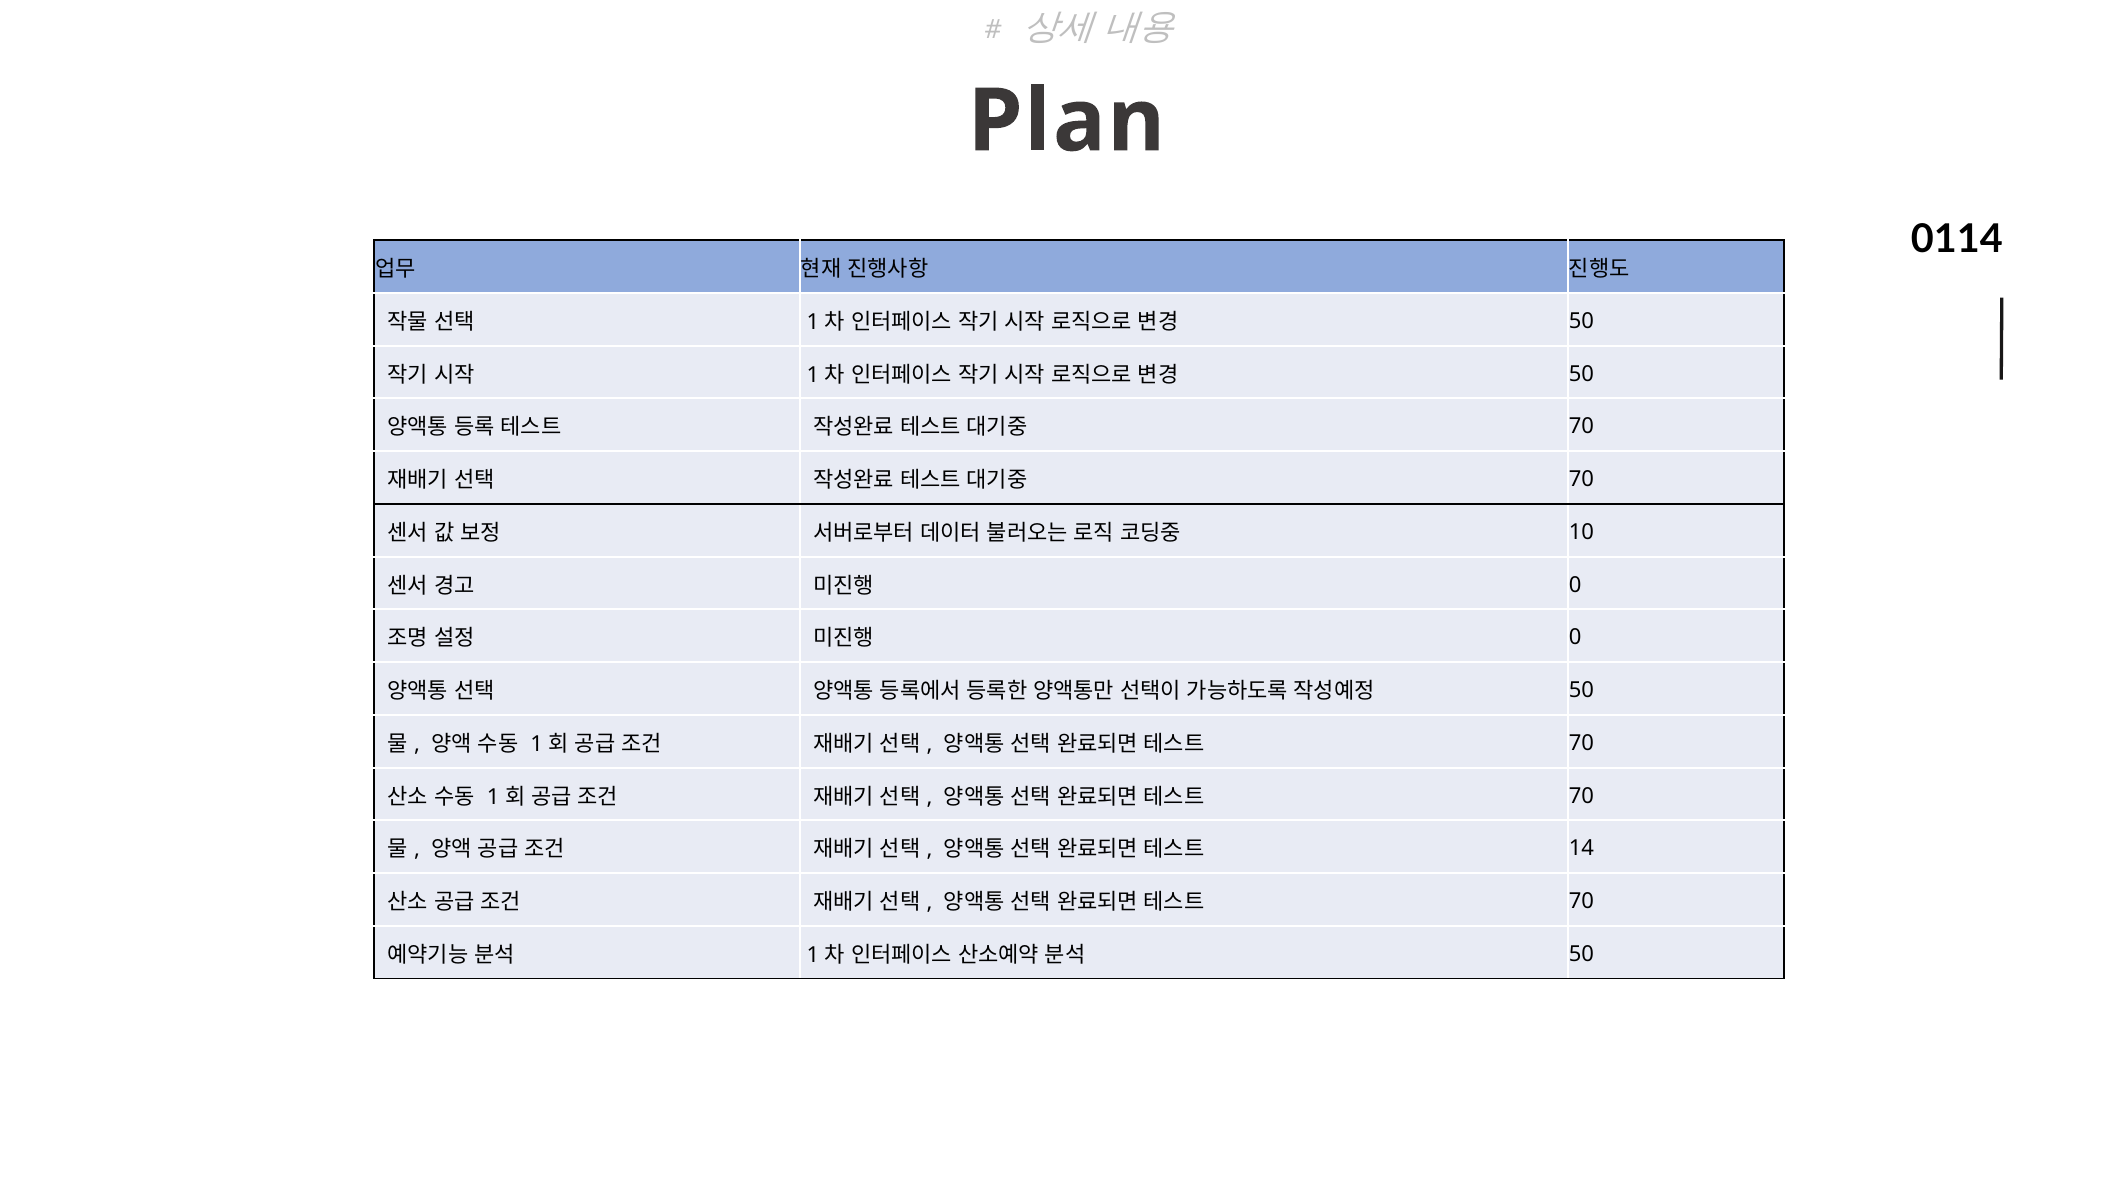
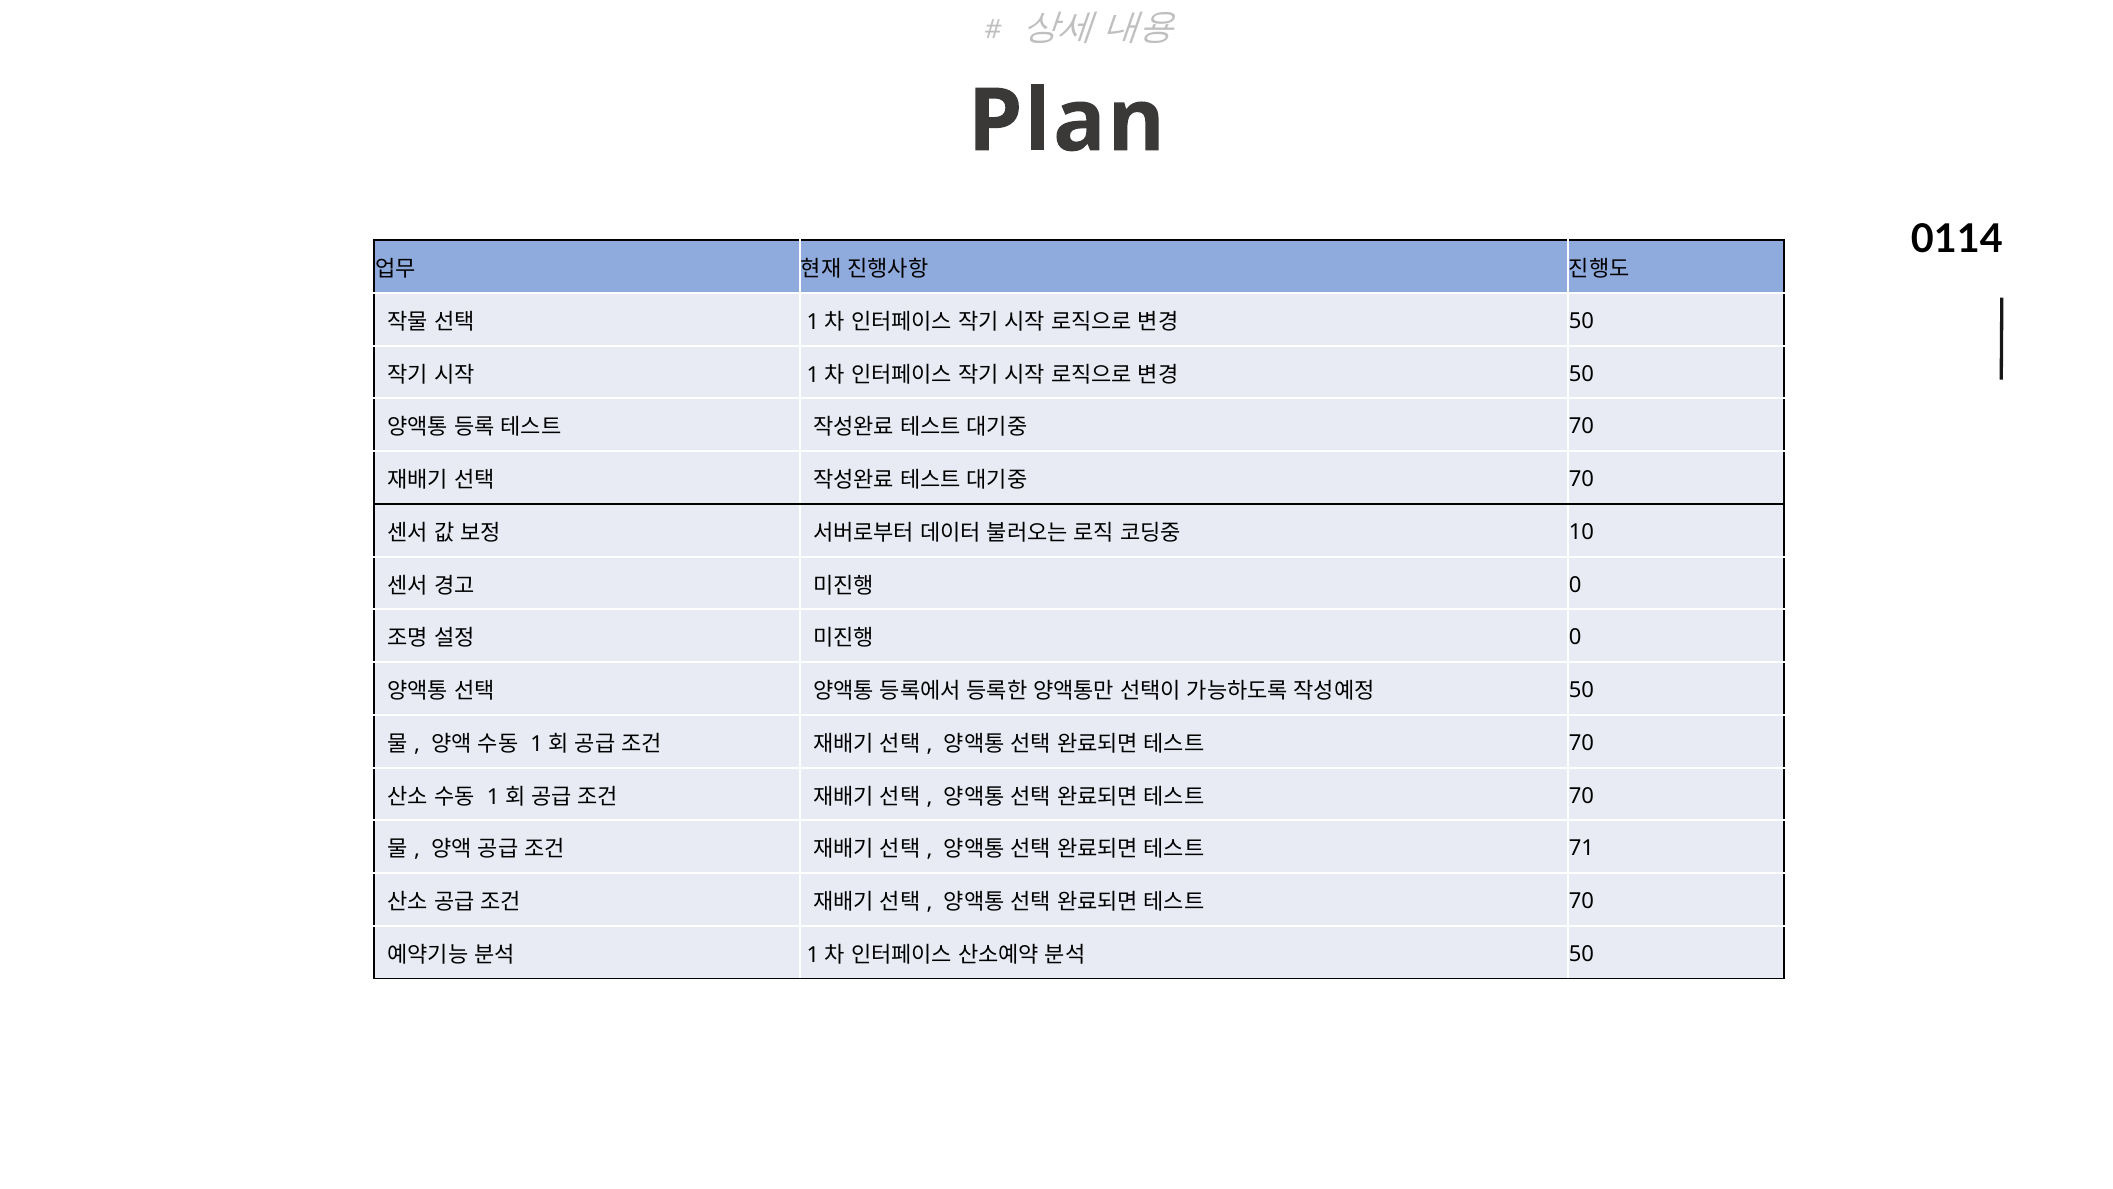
14: 14 -> 71 (1582, 848)
